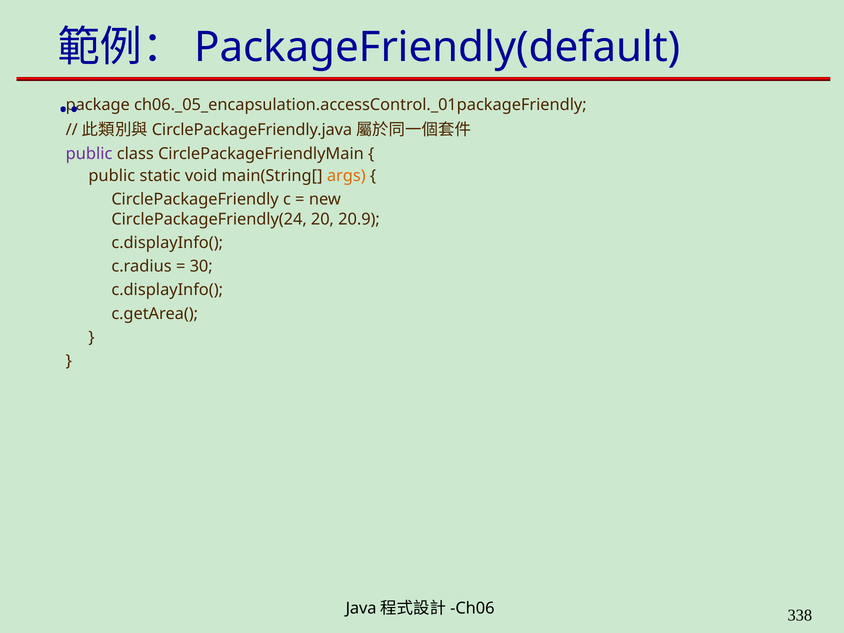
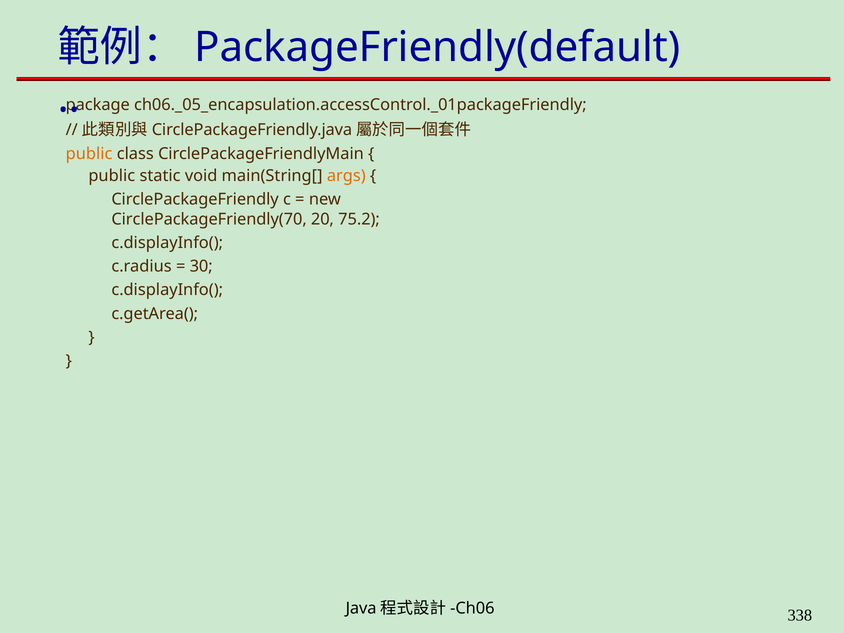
public colour: purple -> orange (89, 154)
CirclePackageFriendly(24: CirclePackageFriendly(24 -> CirclePackageFriendly(70 (209, 219)
20.9: 20.9 -> 75.2 (359, 219)
